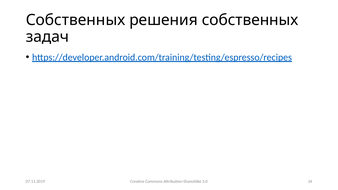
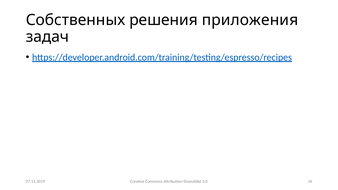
решения собственных: собственных -> приложения (250, 20)
